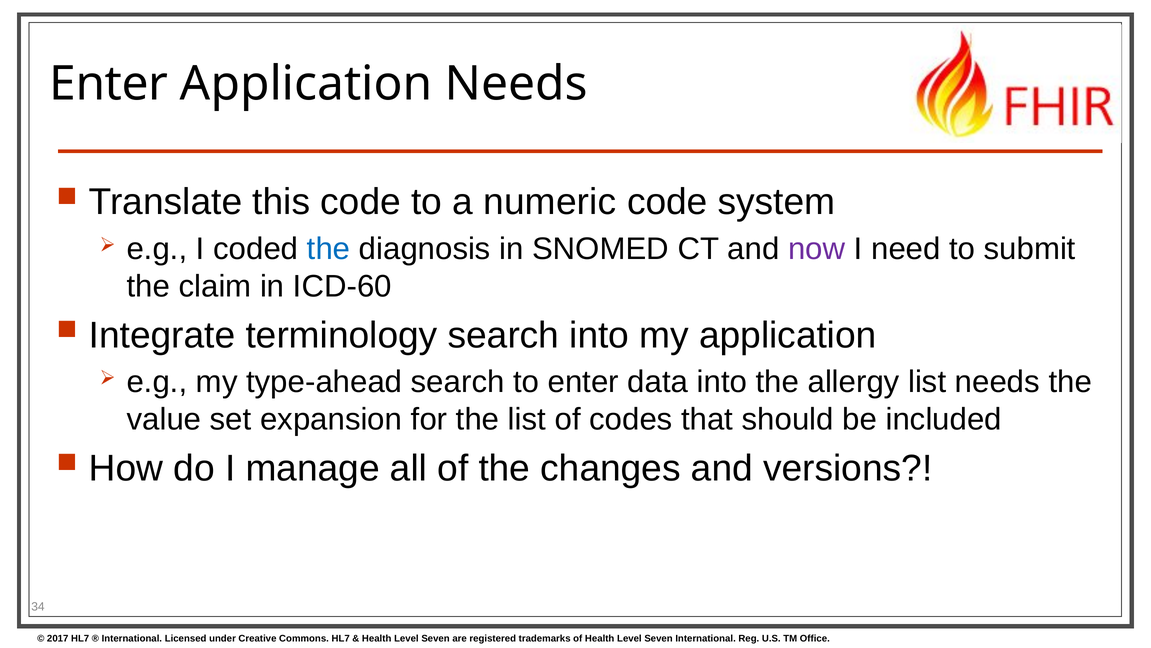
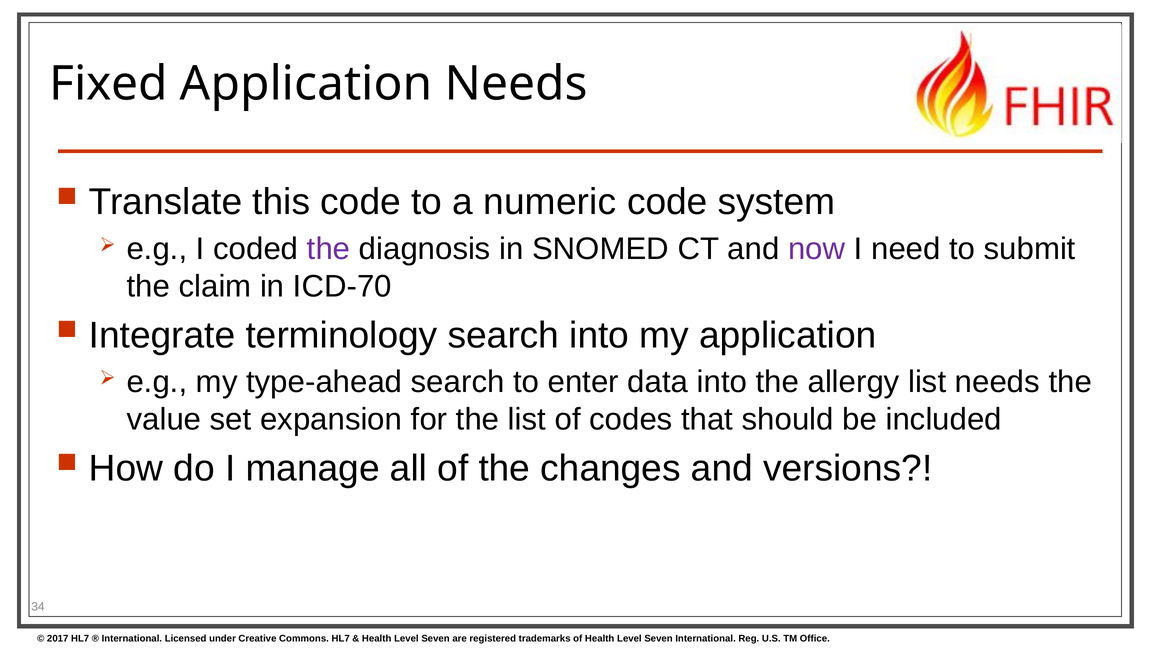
Enter: Enter -> Fixed (109, 84)
the colour: blue -> purple (329, 249)
ICD-60: ICD-60 -> ICD-70 (342, 286)
